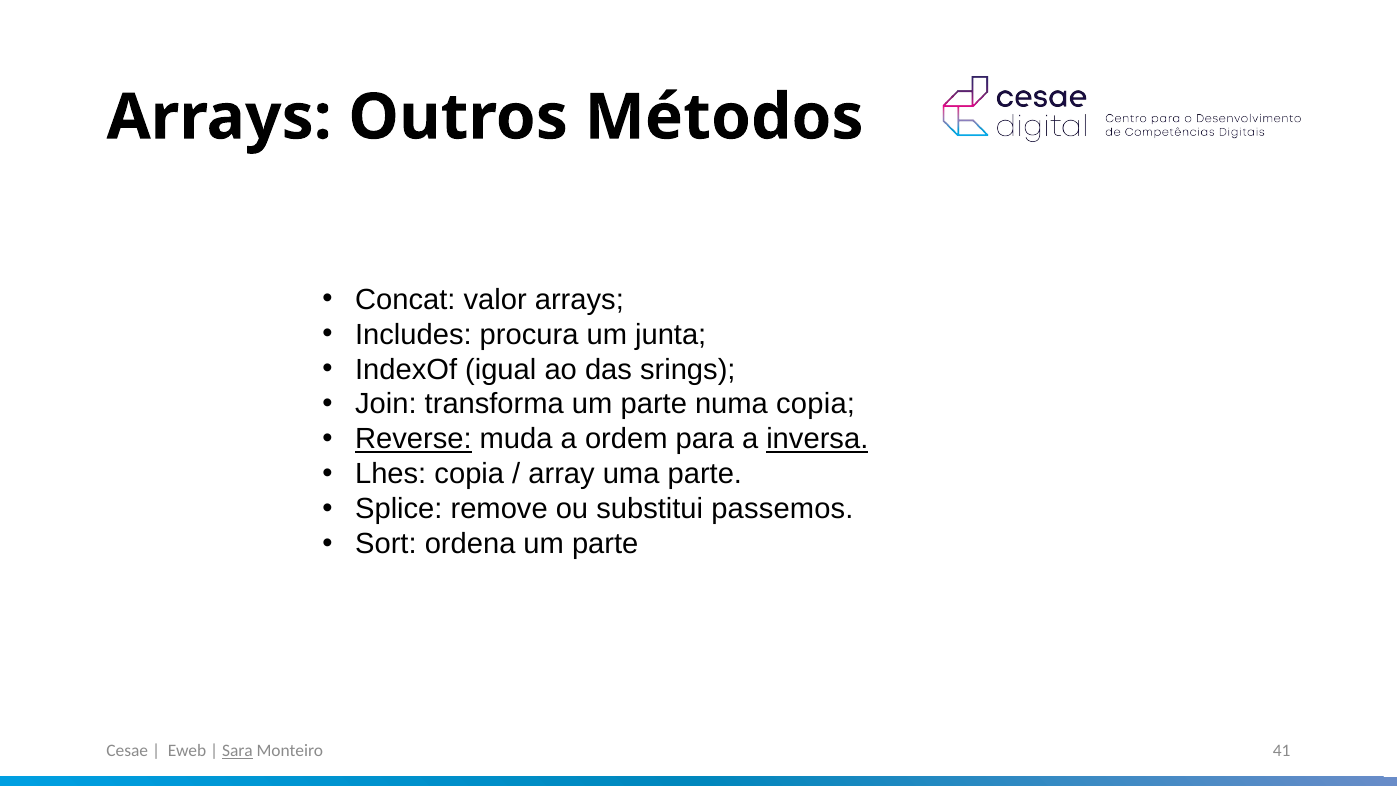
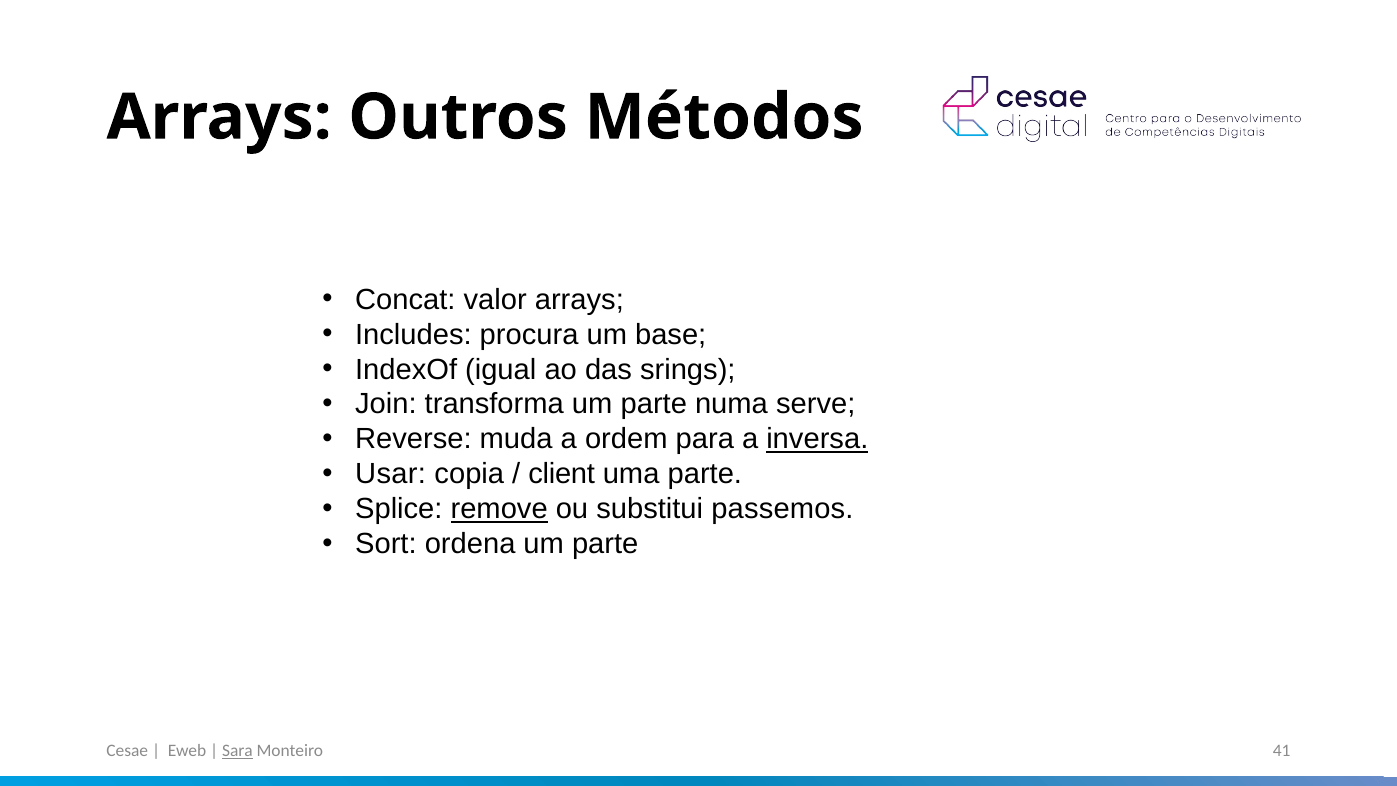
junta: junta -> base (671, 334)
numa copia: copia -> serve (816, 404)
Reverse underline: present -> none (413, 439)
Lhes: Lhes -> Usar (391, 474)
array: array -> client (562, 474)
remove underline: none -> present (499, 509)
